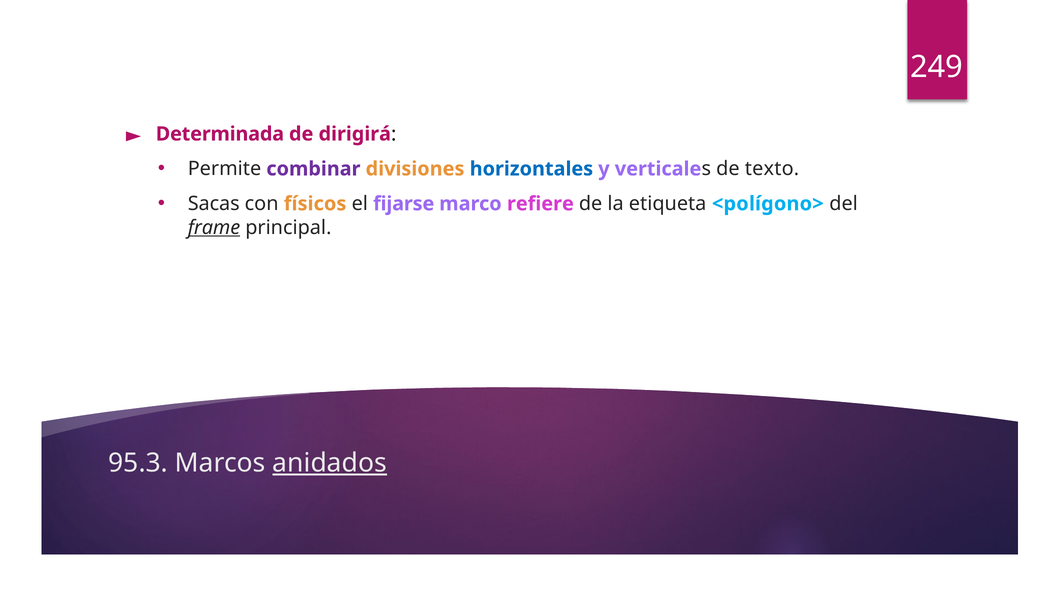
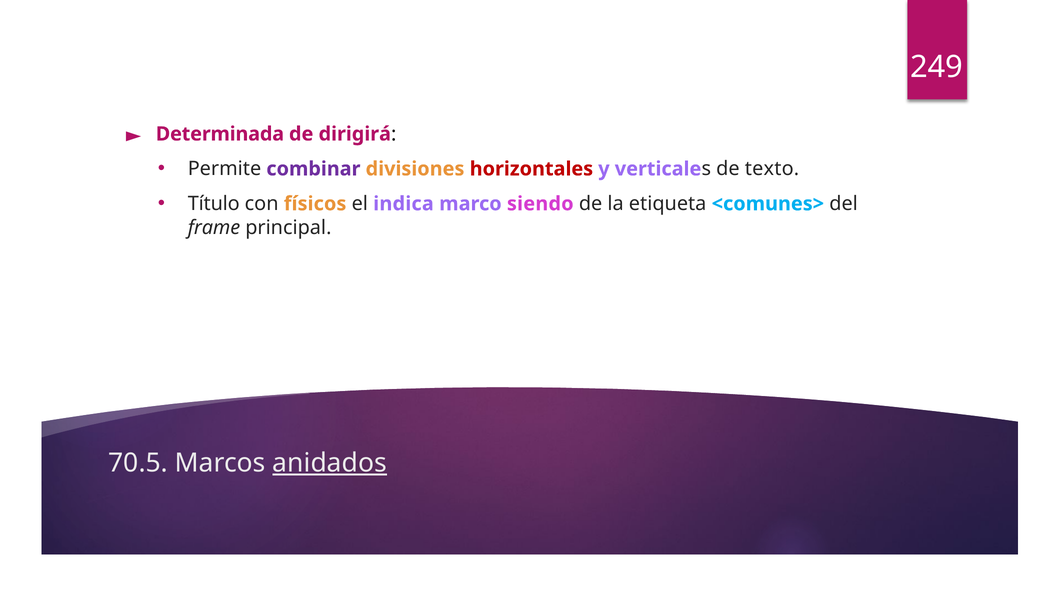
horizontales colour: blue -> red (531, 169)
Sacas: Sacas -> Título (214, 204)
fijarse: fijarse -> indica (404, 204)
refiere: refiere -> siendo (540, 204)
<polígono>: <polígono> -> <comunes> (768, 204)
frame underline: present -> none (214, 228)
95.3: 95.3 -> 70.5 (138, 463)
